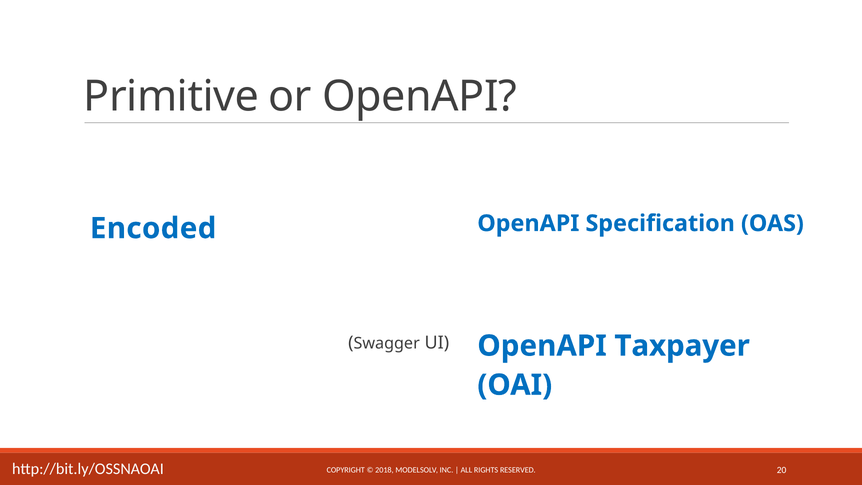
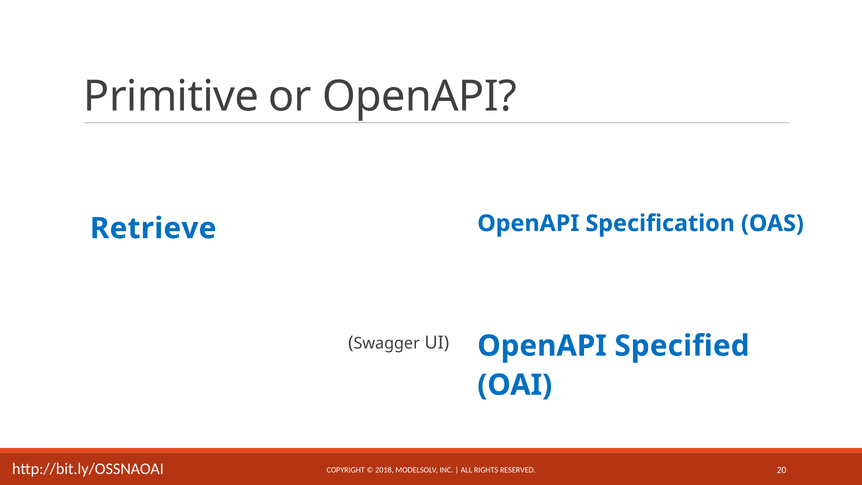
Encoded: Encoded -> Retrieve (153, 228)
Taxpayer: Taxpayer -> Specified (682, 346)
